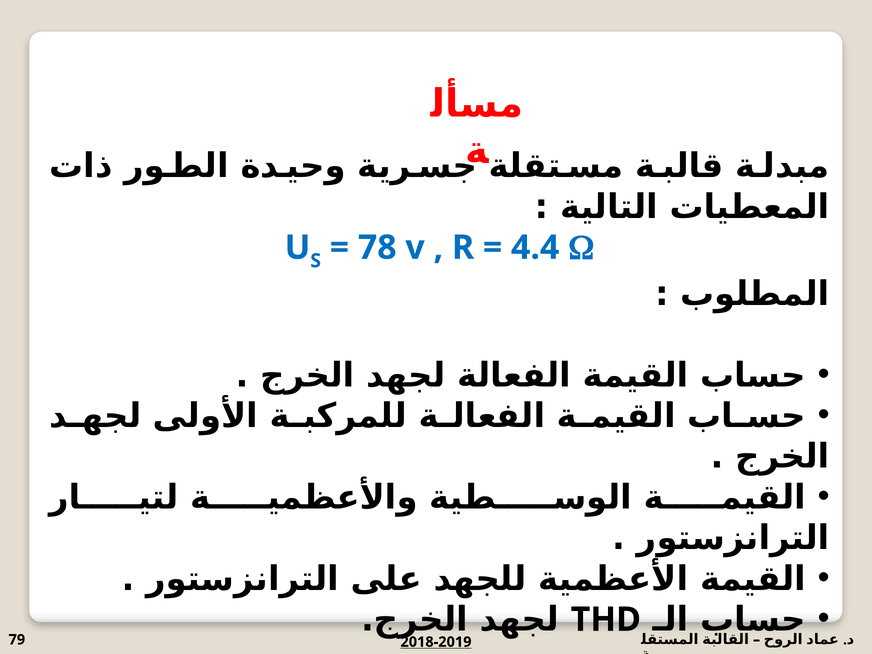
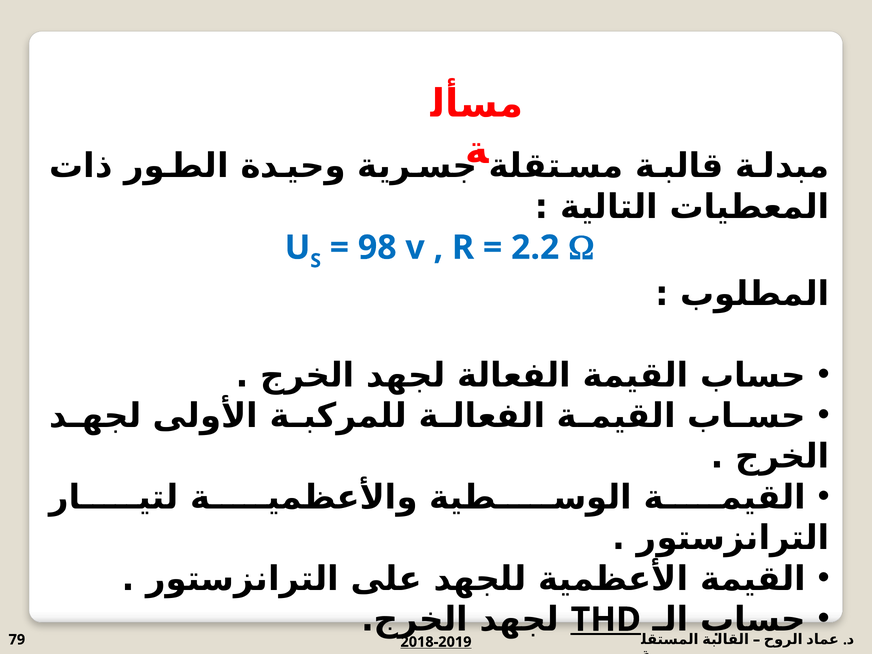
78: 78 -> 98 (377, 248)
4.4: 4.4 -> 2.2 (535, 248)
THD underline: none -> present (606, 620)
